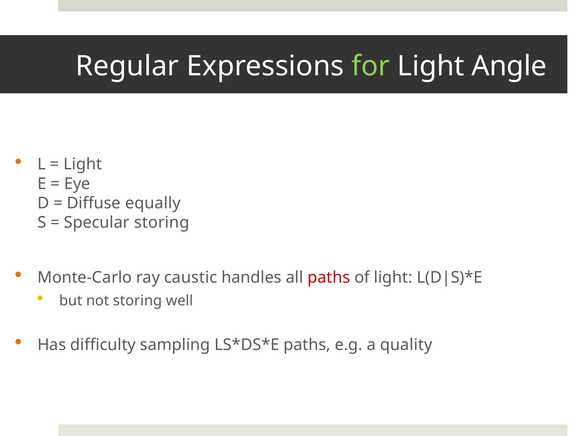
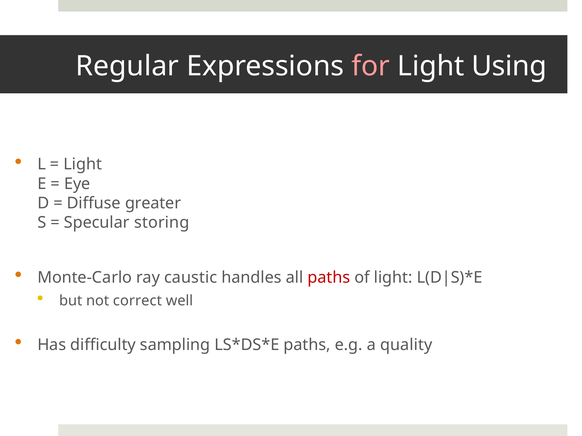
for colour: light green -> pink (371, 66)
Angle: Angle -> Using (509, 66)
equally: equally -> greater (153, 203)
not storing: storing -> correct (137, 301)
